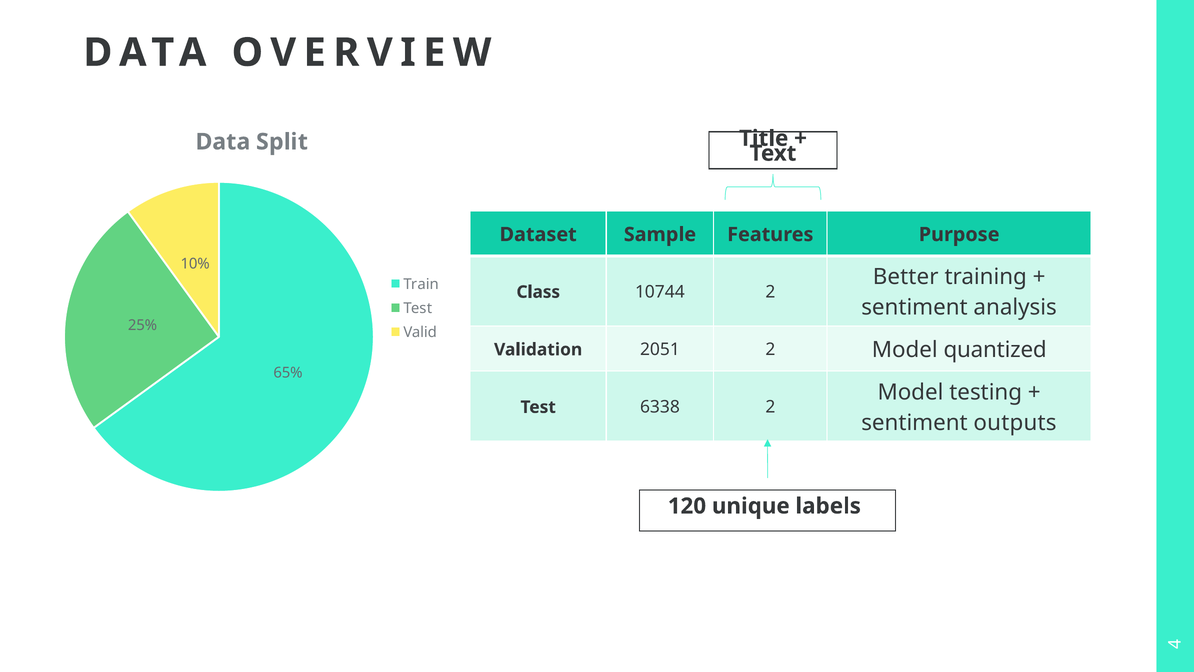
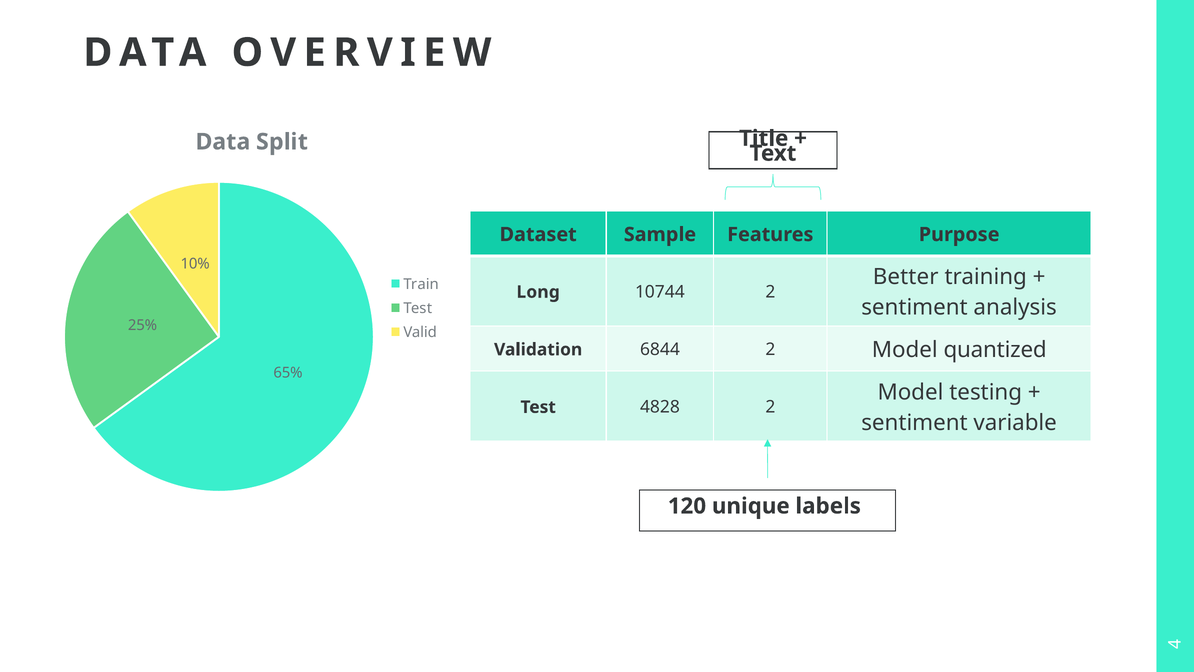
Class: Class -> Long (538, 292)
2051: 2051 -> 6844 (660, 349)
6338: 6338 -> 4828 (660, 407)
outputs: outputs -> variable (1015, 422)
